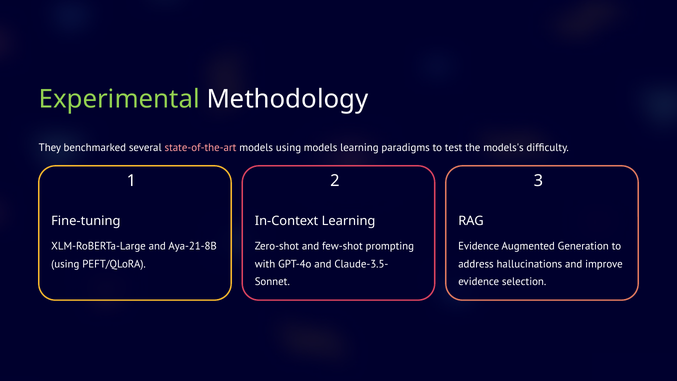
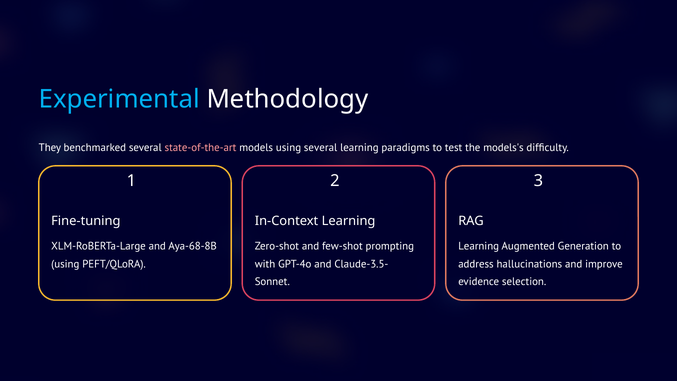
Experimental colour: light green -> light blue (119, 99)
using models: models -> several (321, 147)
Aya-21-8B: Aya-21-8B -> Aya-68-8B (193, 246)
Evidence: Evidence -> Learning (479, 246)
